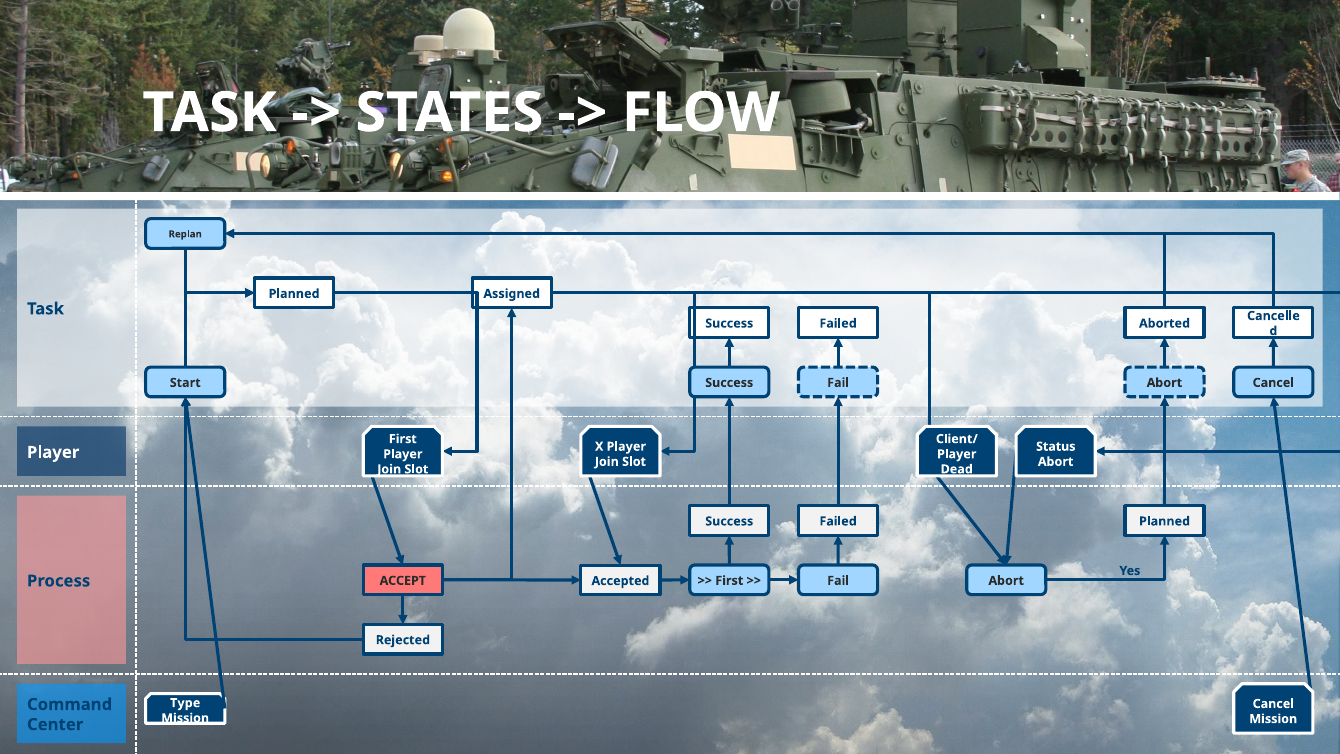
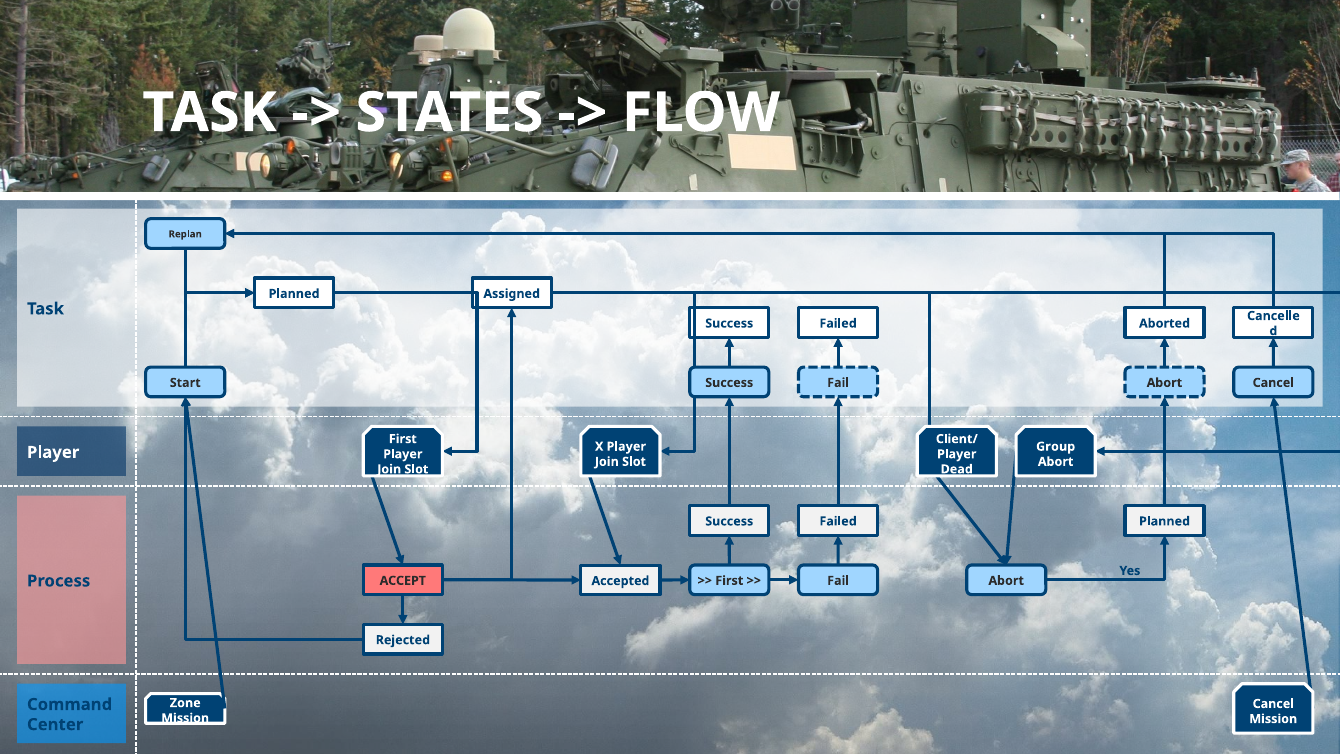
Status: Status -> Group (1056, 446)
Type: Type -> Zone (185, 703)
